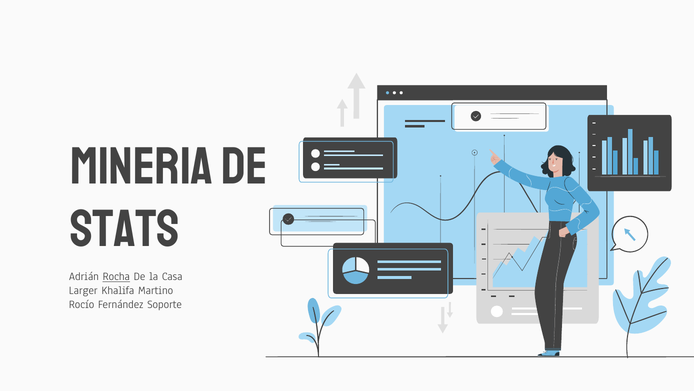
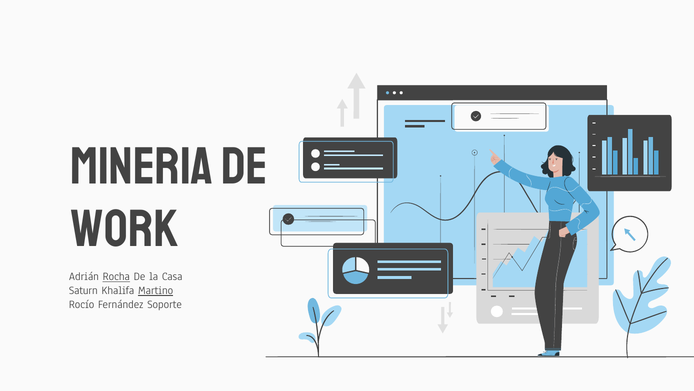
stats: stats -> work (125, 229)
Larger: Larger -> Saturn (83, 290)
Martino underline: none -> present (156, 290)
